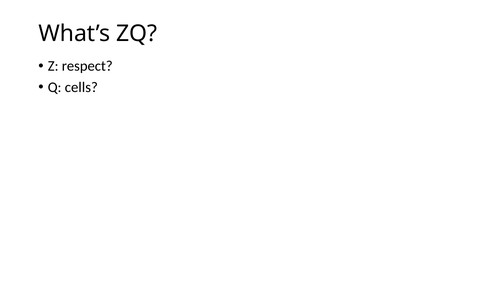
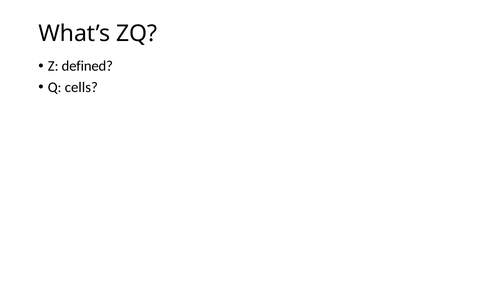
respect: respect -> defined (87, 66)
